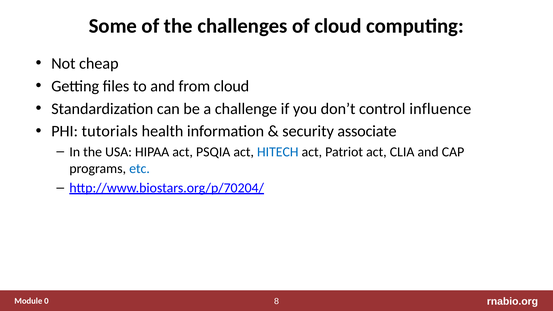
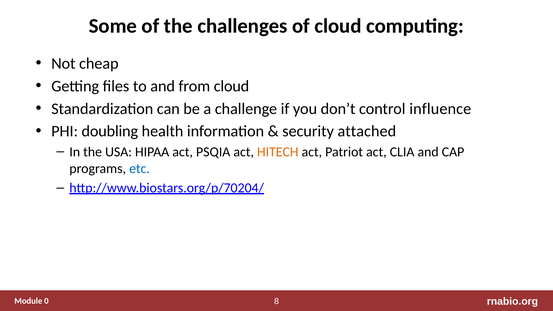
tutorials: tutorials -> doubling (110, 131)
associate: associate -> attached (367, 131)
HITECH colour: blue -> orange (278, 152)
